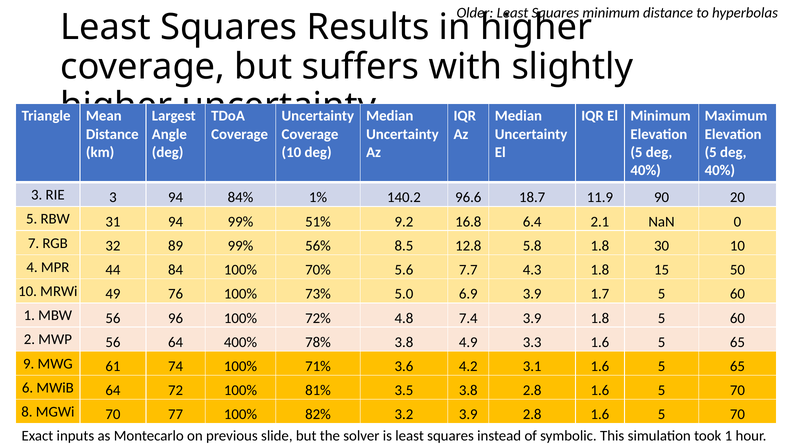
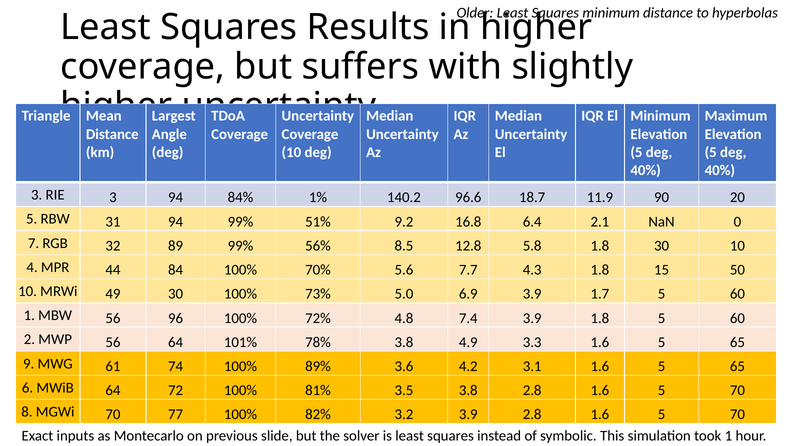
49 76: 76 -> 30 (176, 294)
400%: 400% -> 101% (240, 342)
71%: 71% -> 89% (318, 366)
